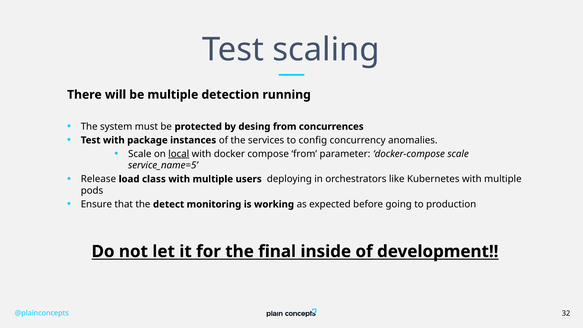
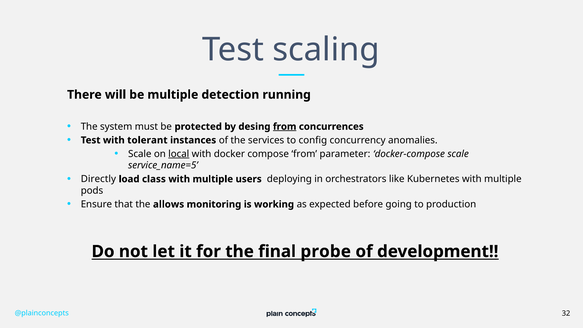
from underline: none -> present (285, 127)
package: package -> tolerant (147, 140)
Release: Release -> Directly (98, 179)
detect: detect -> allows (169, 204)
inside: inside -> probe (326, 251)
